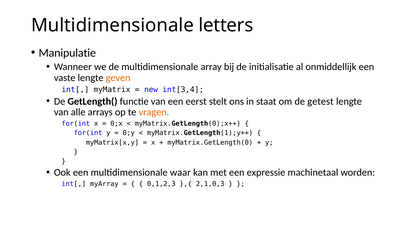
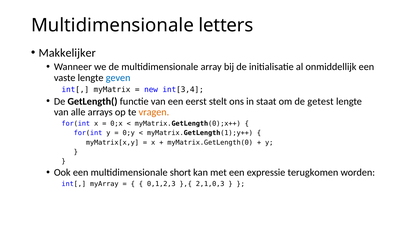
Manipulatie: Manipulatie -> Makkelijker (67, 53)
geven colour: orange -> blue (118, 78)
waar: waar -> short (180, 172)
machinetaal: machinetaal -> terugkomen (313, 172)
